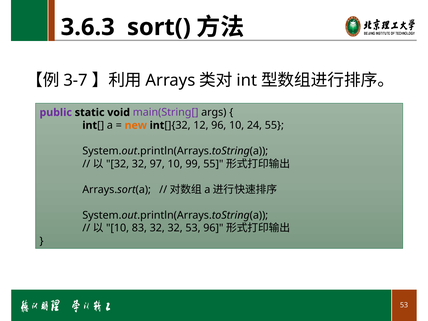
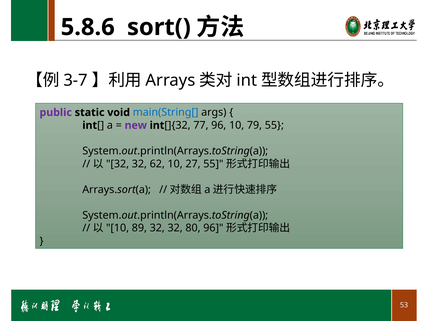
3.6.3: 3.6.3 -> 5.8.6 (88, 27)
main(String[ colour: purple -> blue (166, 112)
new colour: orange -> purple (136, 125)
12: 12 -> 77 (201, 125)
24: 24 -> 79 (254, 125)
97: 97 -> 62 (157, 164)
99: 99 -> 27 (193, 164)
83: 83 -> 89 (139, 228)
32 53: 53 -> 80 (193, 228)
